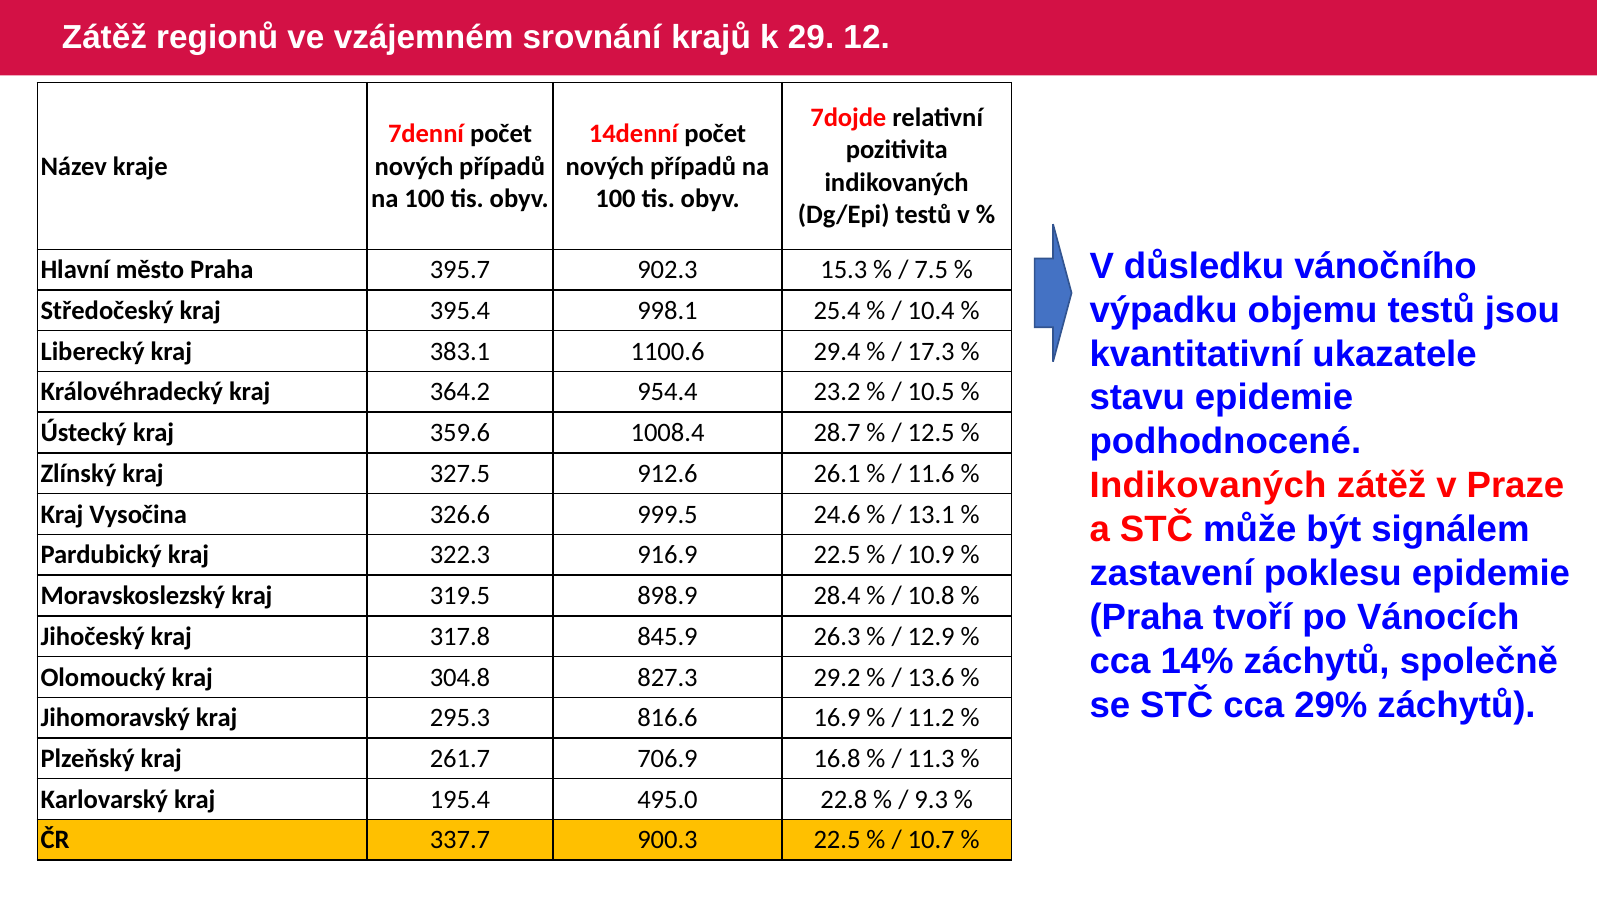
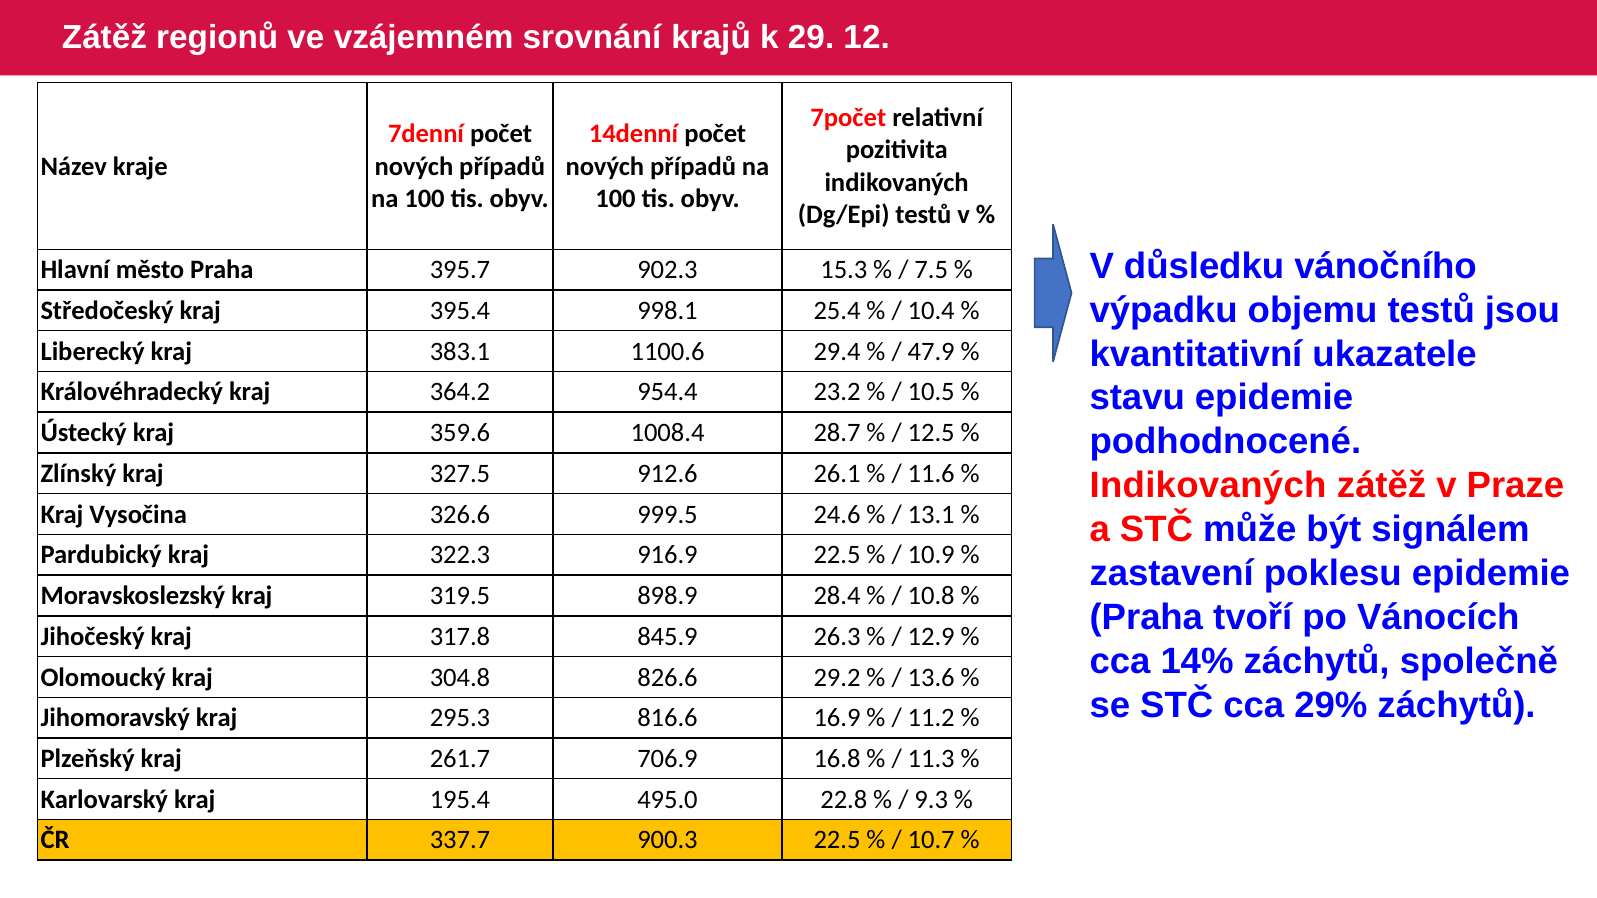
7dojde: 7dojde -> 7počet (848, 118)
17.3: 17.3 -> 47.9 (931, 352)
827.3: 827.3 -> 826.6 (668, 677)
